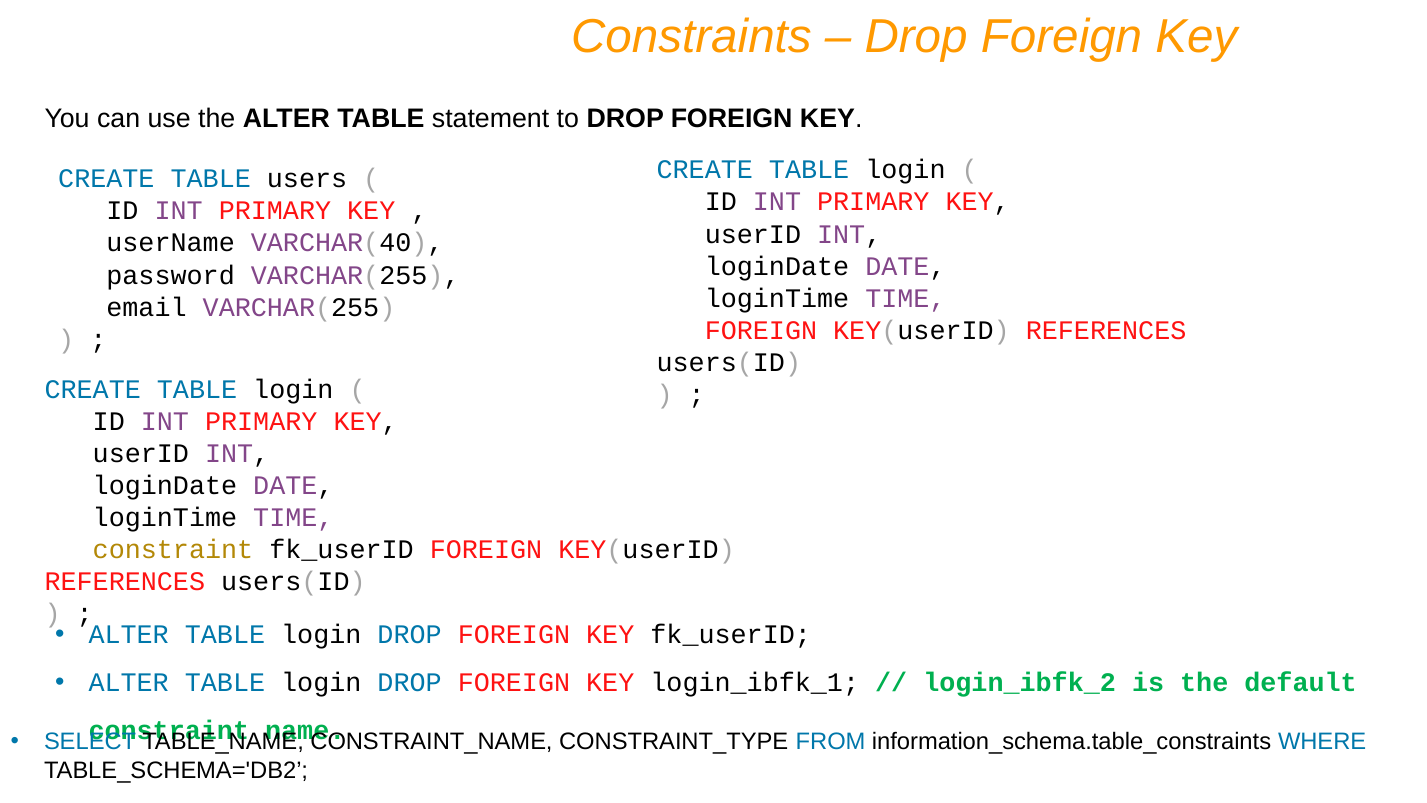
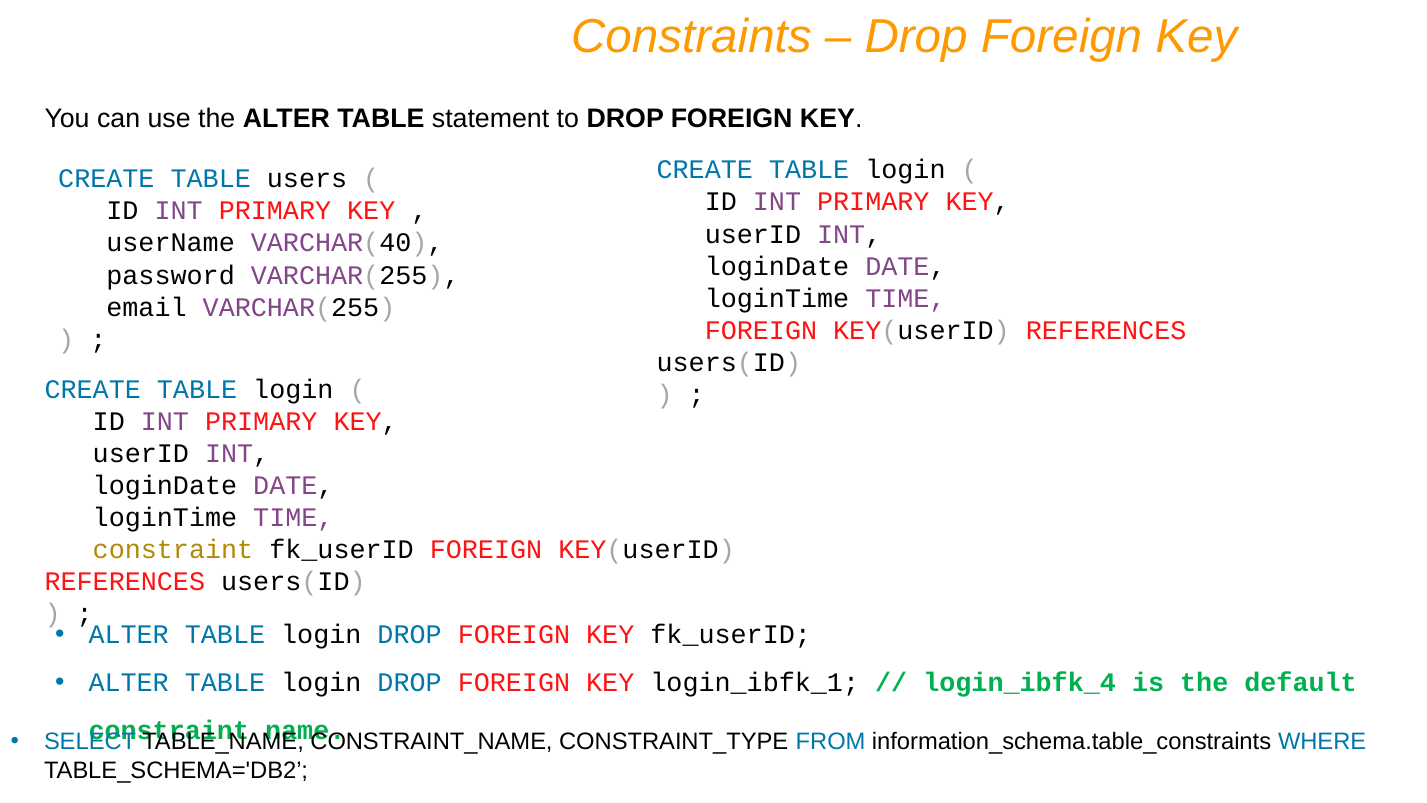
login_ibfk_2: login_ibfk_2 -> login_ibfk_4 (1020, 683)
